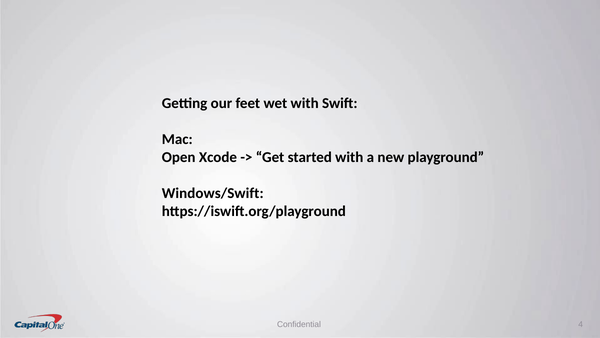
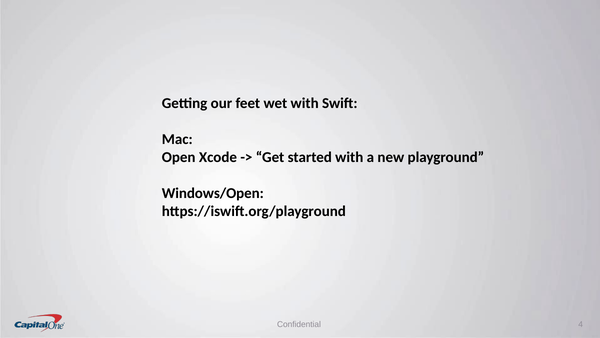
Windows/Swift: Windows/Swift -> Windows/Open (213, 193)
